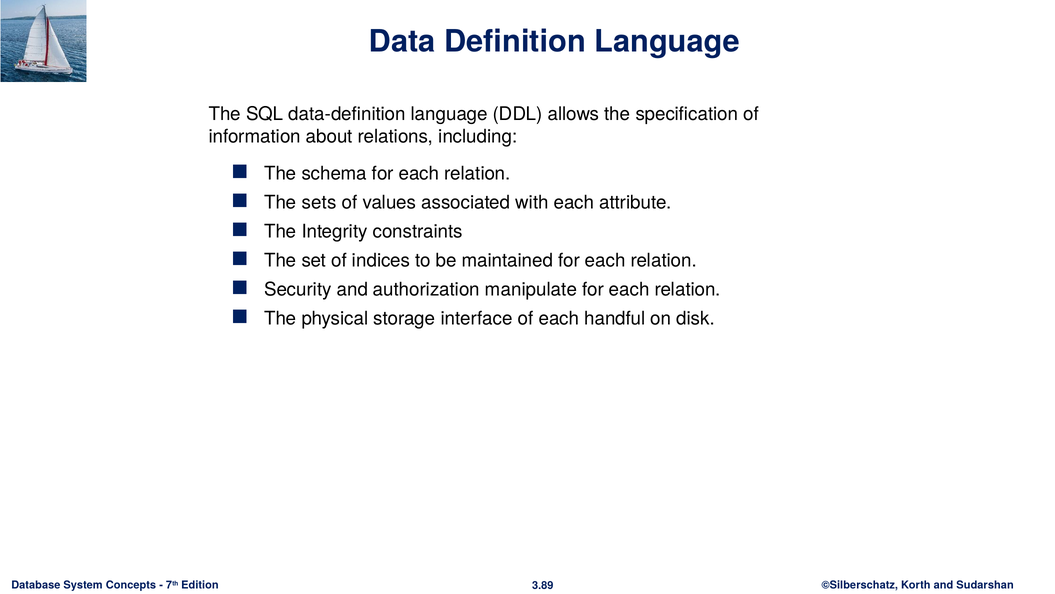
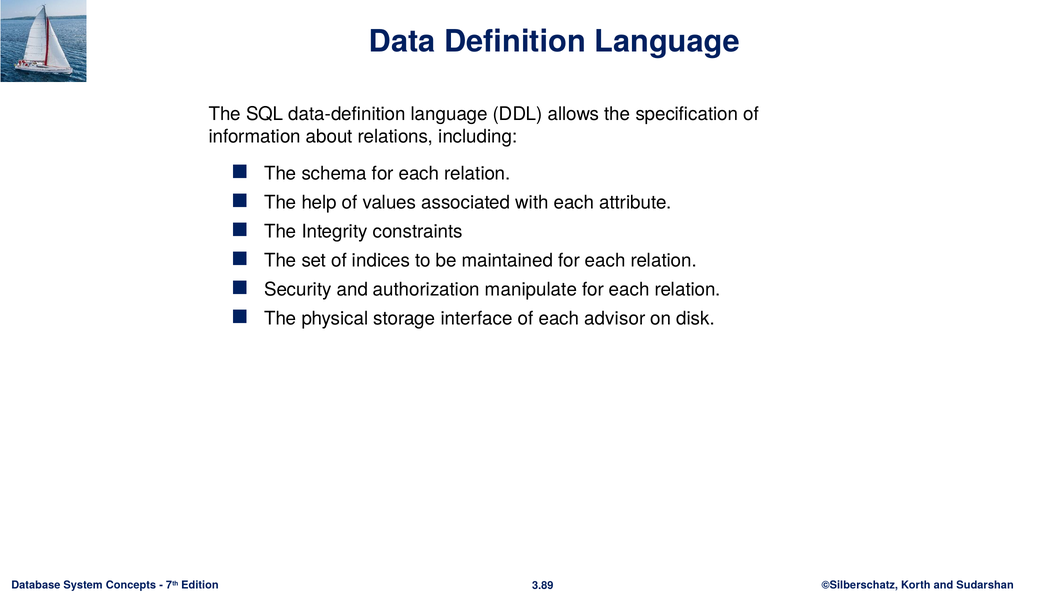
sets: sets -> help (319, 203)
handful: handful -> advisor (615, 318)
